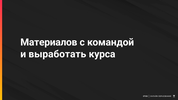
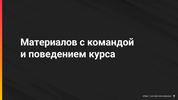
выработать: выработать -> поведением (57, 54)
